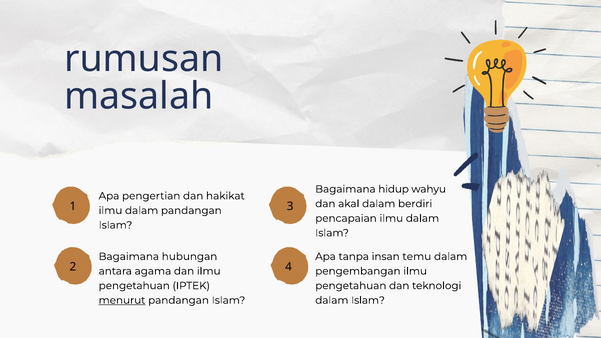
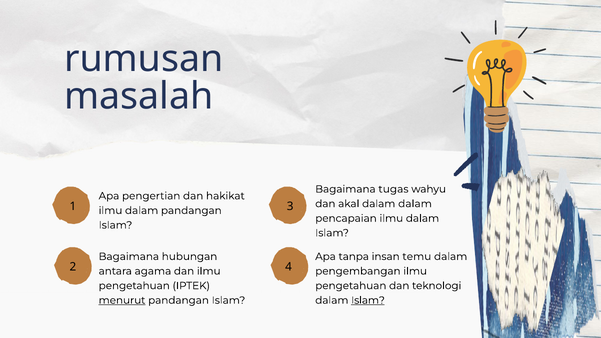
hidup: hidup -> tugas (393, 189)
dalam berdiri: berdiri -> dalam (415, 204)
Islam underline: none -> present (368, 300)
